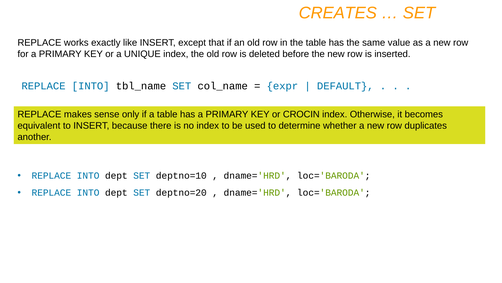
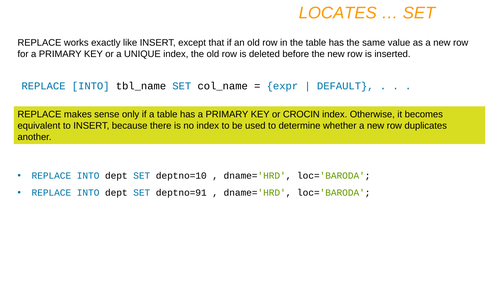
CREATES: CREATES -> LOCATES (338, 13)
deptno=20: deptno=20 -> deptno=91 (181, 192)
